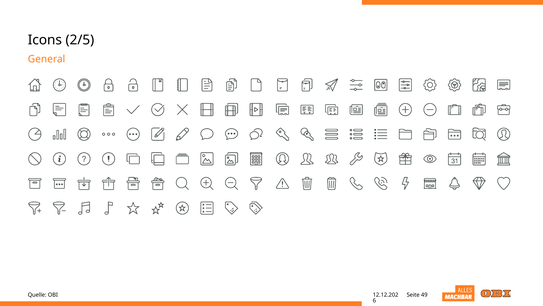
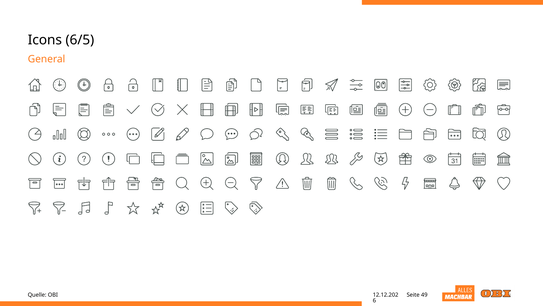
2/5: 2/5 -> 6/5 (80, 40)
